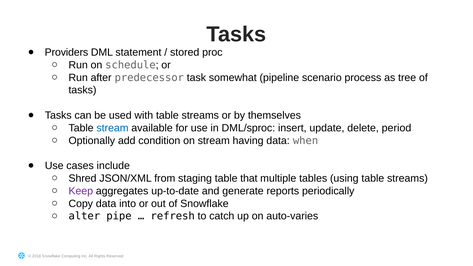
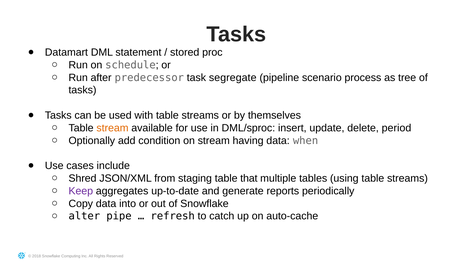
Providers: Providers -> Datamart (66, 52)
somewhat: somewhat -> segregate (233, 78)
stream colour: blue -> orange (112, 128)
auto-varies: auto-varies -> auto-cache (292, 216)
